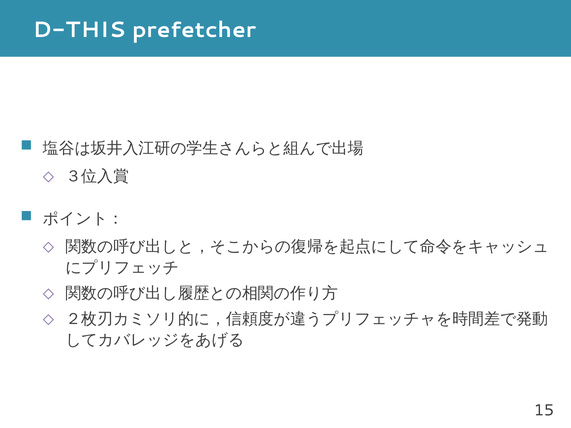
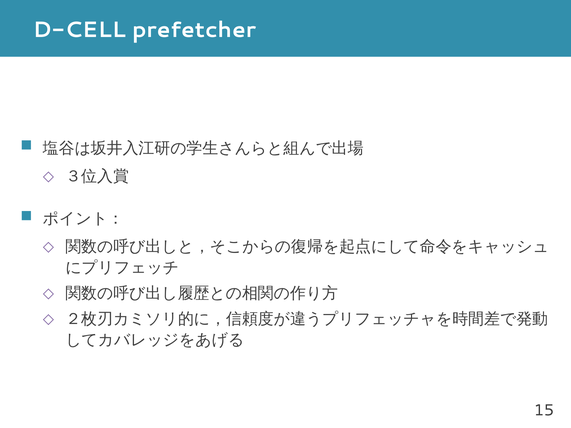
D-THIS: D-THIS -> D-CELL (79, 30)
